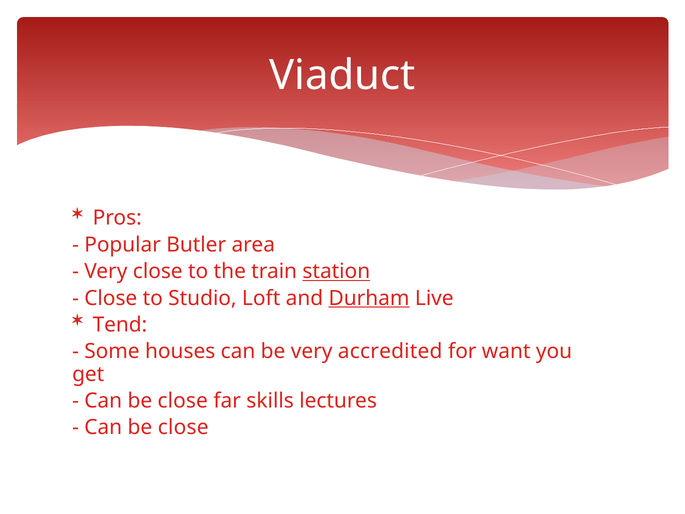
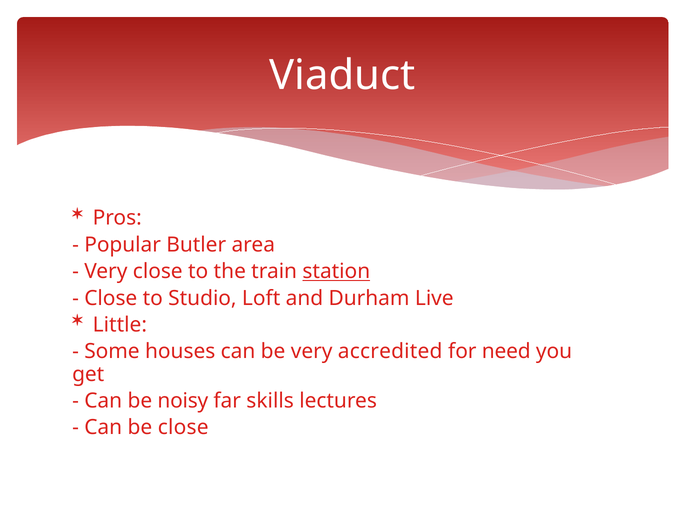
Durham underline: present -> none (369, 298)
Tend: Tend -> Little (120, 325)
want: want -> need (506, 351)
close: close -> noisy (183, 401)
